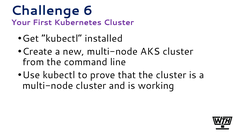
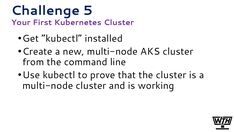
6: 6 -> 5 (88, 10)
